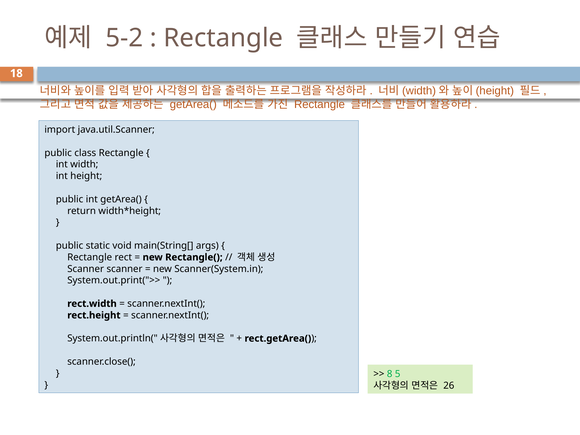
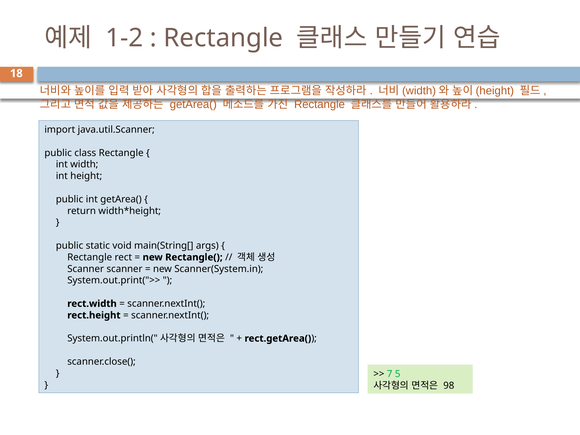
5-2: 5-2 -> 1-2 (124, 38)
8: 8 -> 7 (390, 374)
26: 26 -> 98 (449, 386)
